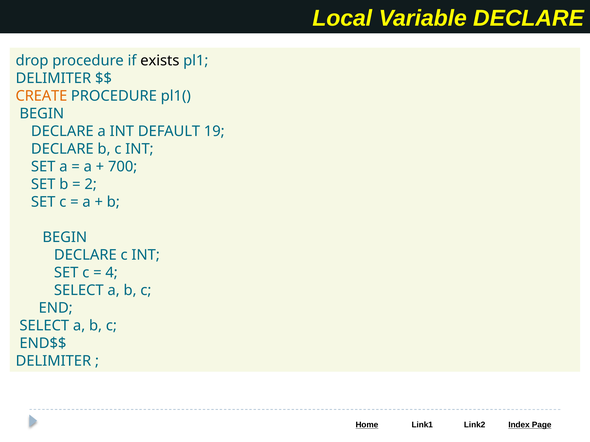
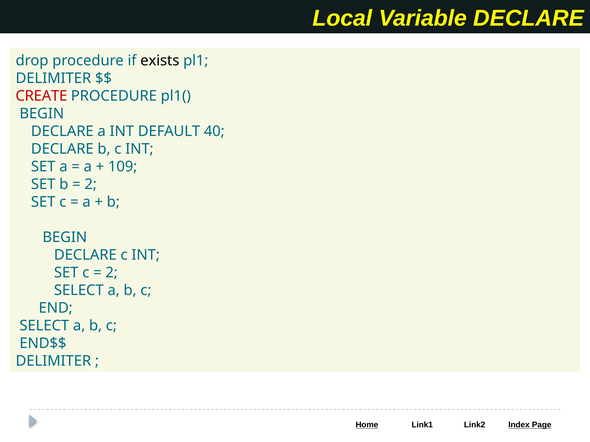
CREATE colour: orange -> red (41, 96)
19: 19 -> 40 (214, 131)
700: 700 -> 109 (123, 167)
4: 4 -> 2 (112, 273)
